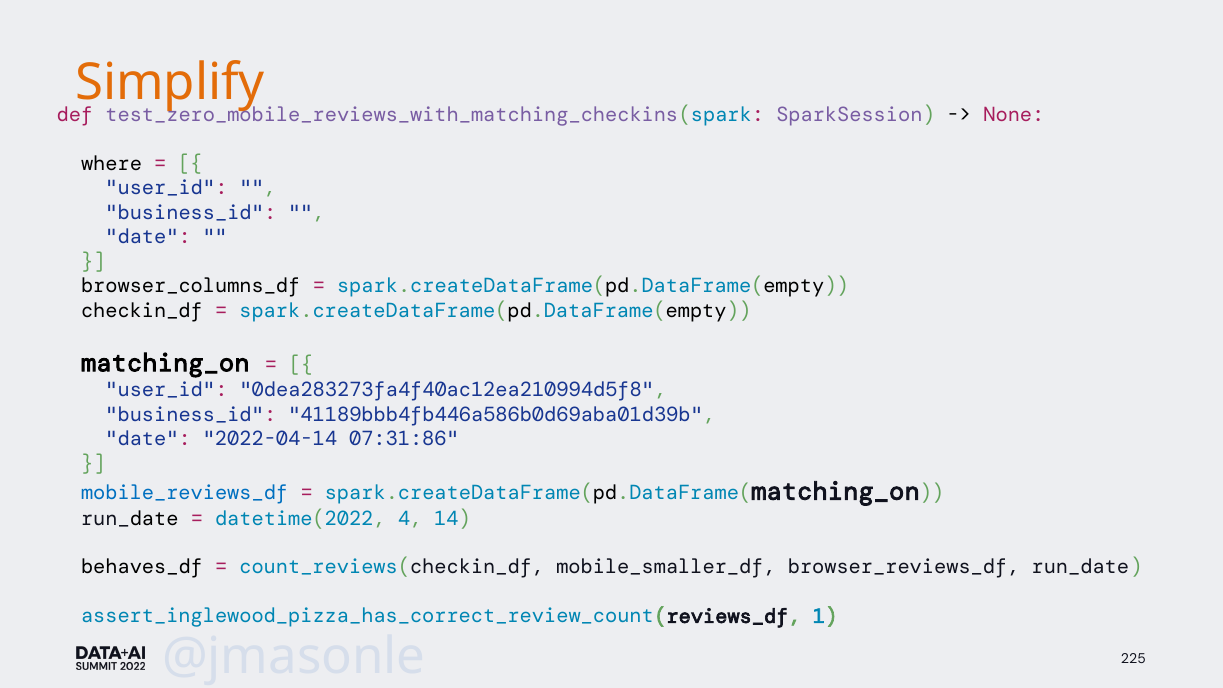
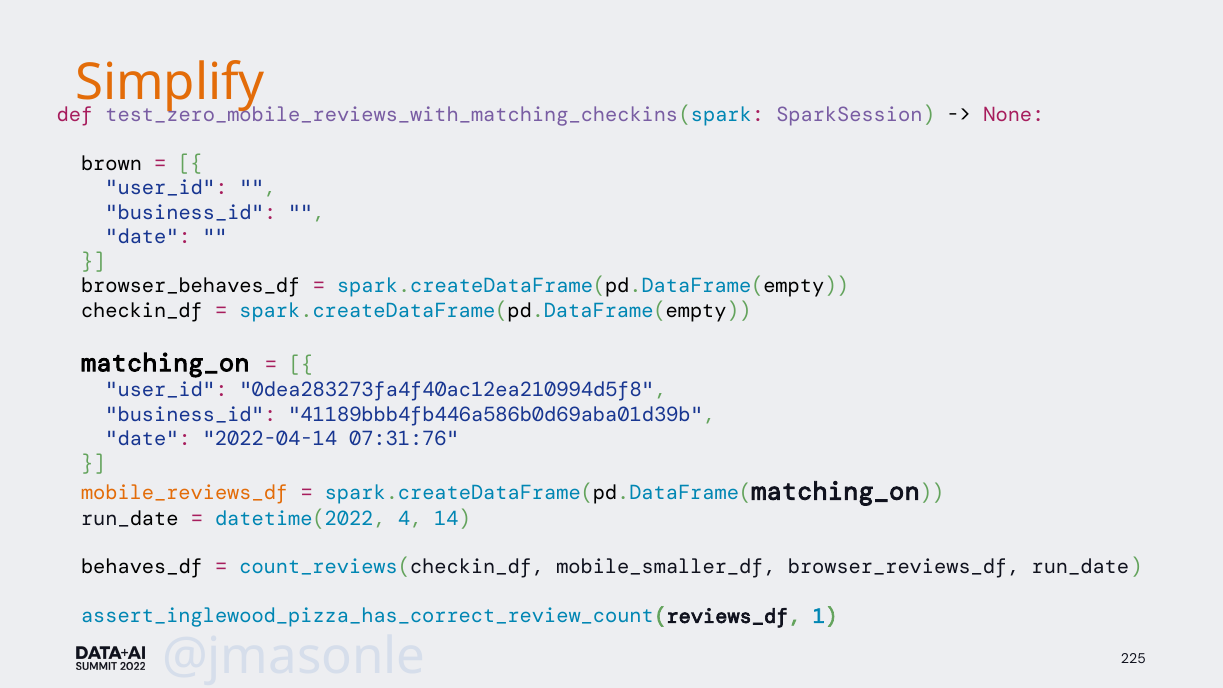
where: where -> brown (112, 164)
browser_columns_df: browser_columns_df -> browser_behaves_df (191, 286)
07:31:86: 07:31:86 -> 07:31:76 (404, 439)
mobile_reviews_df colour: blue -> orange (185, 493)
